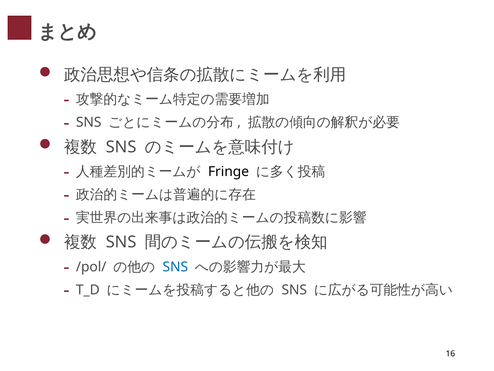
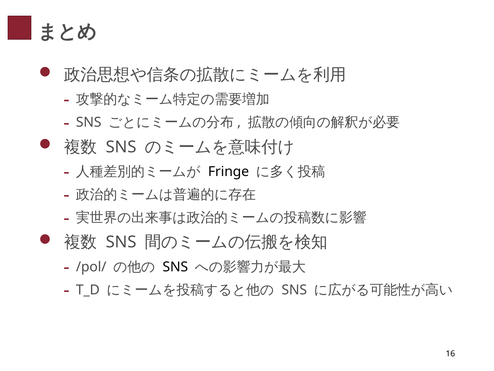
SNS colour: blue -> black (175, 266)
